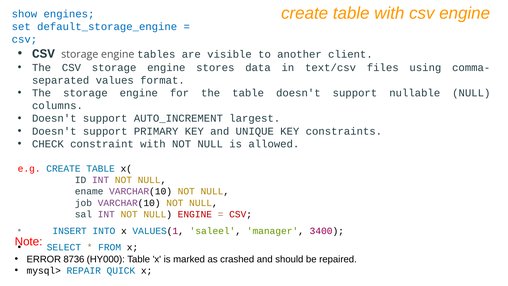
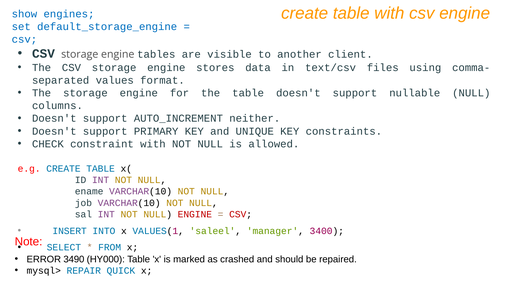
largest: largest -> neither (255, 118)
8736: 8736 -> 3490 (74, 259)
